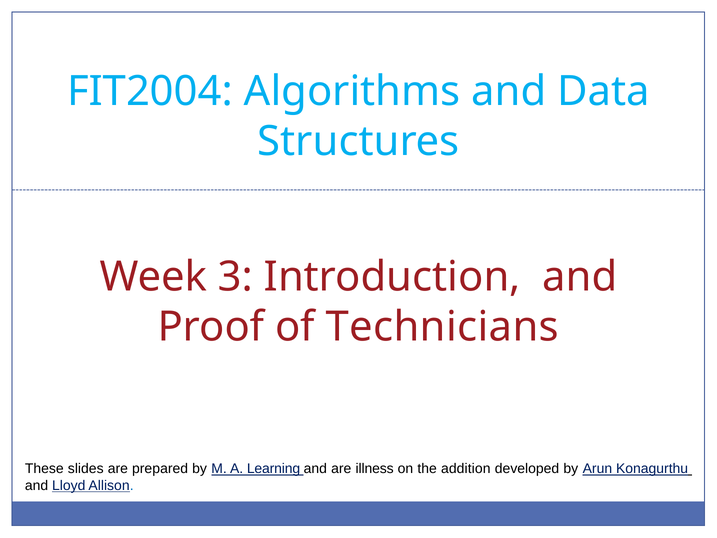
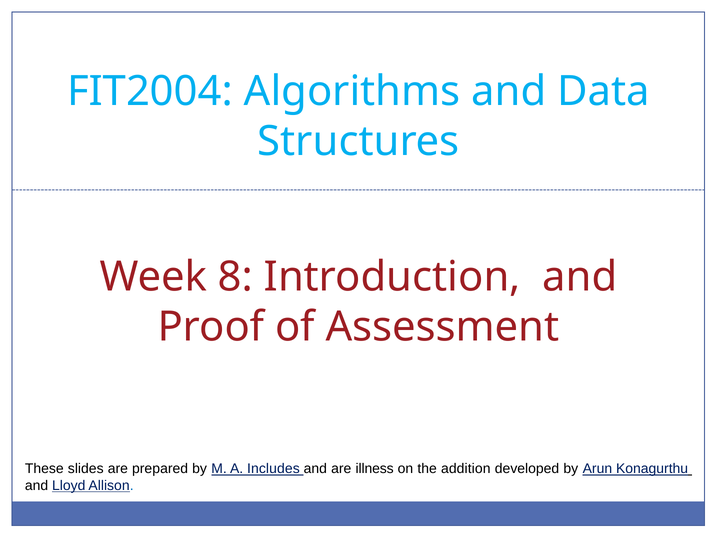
3: 3 -> 8 (235, 277)
Technicians: Technicians -> Assessment (443, 327)
Learning: Learning -> Includes (273, 469)
